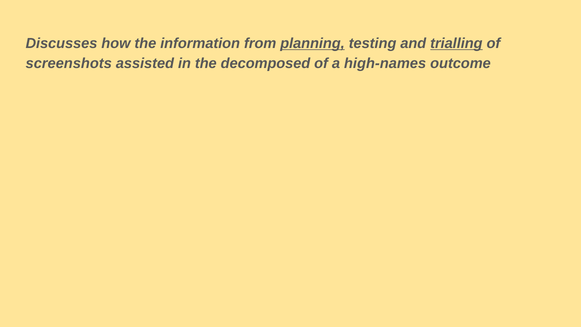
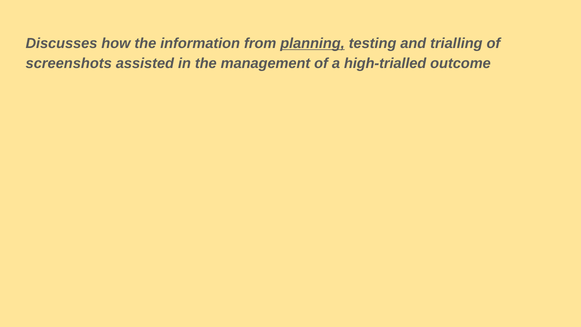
trialling underline: present -> none (456, 43)
decomposed: decomposed -> management (265, 63)
high-names: high-names -> high-trialled (385, 63)
